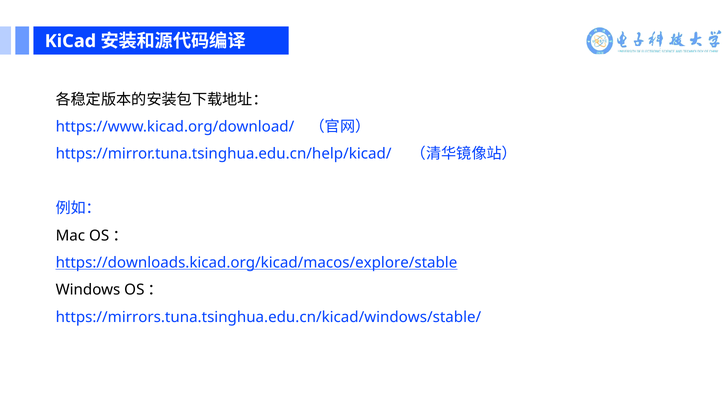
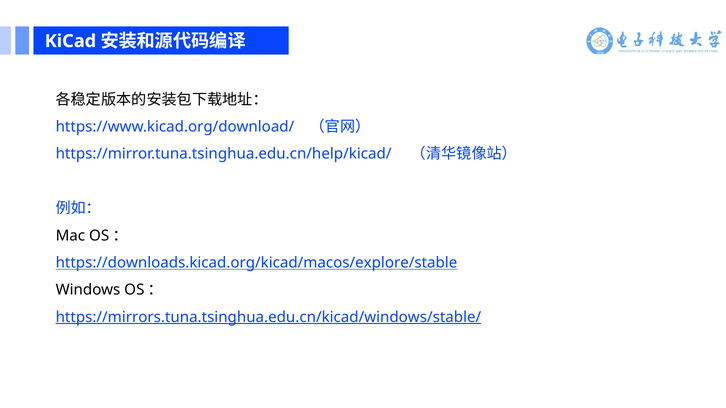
https://mirrors.tuna.tsinghua.edu.cn/kicad/windows/stable/ underline: none -> present (268, 317)
